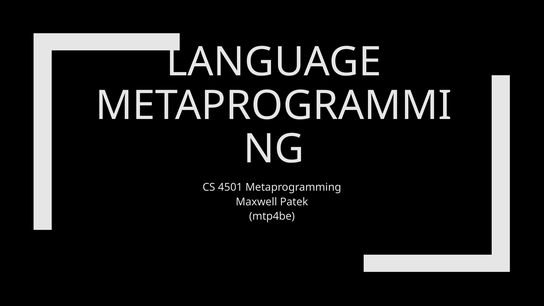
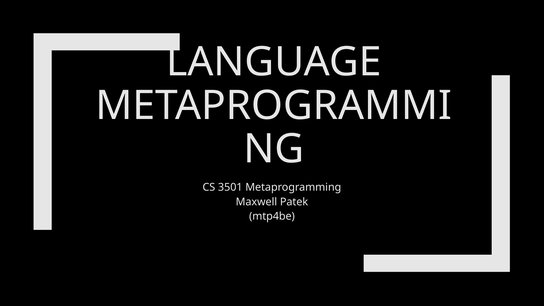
4501: 4501 -> 3501 (230, 187)
